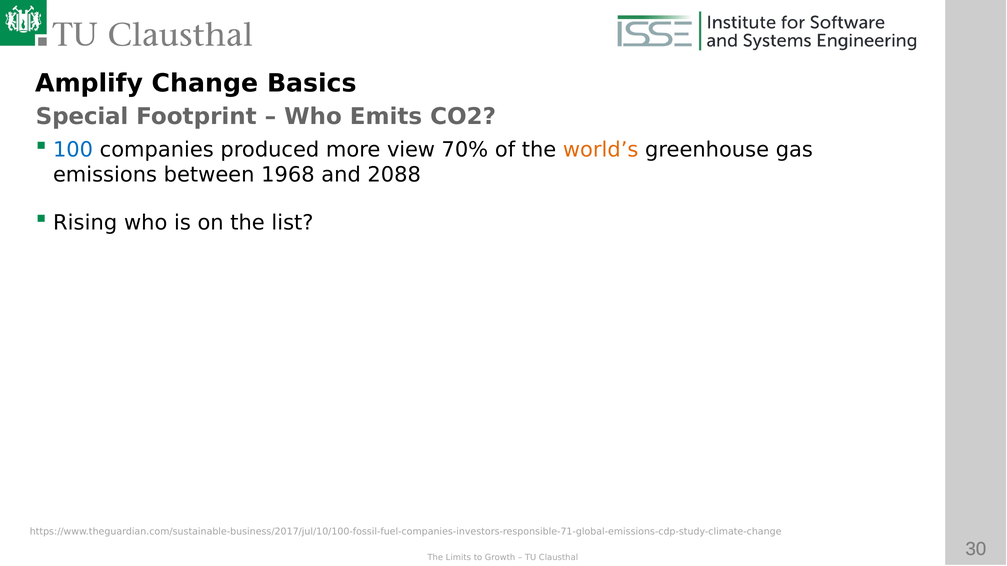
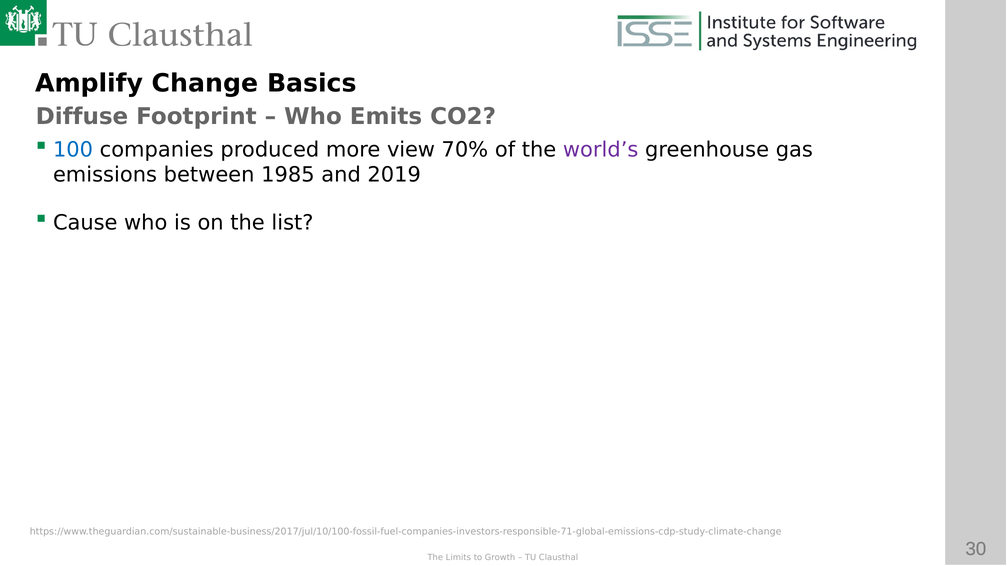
Special: Special -> Diffuse (82, 117)
world’s colour: orange -> purple (601, 150)
1968: 1968 -> 1985 (288, 175)
2088: 2088 -> 2019 (394, 175)
Rising: Rising -> Cause (85, 223)
